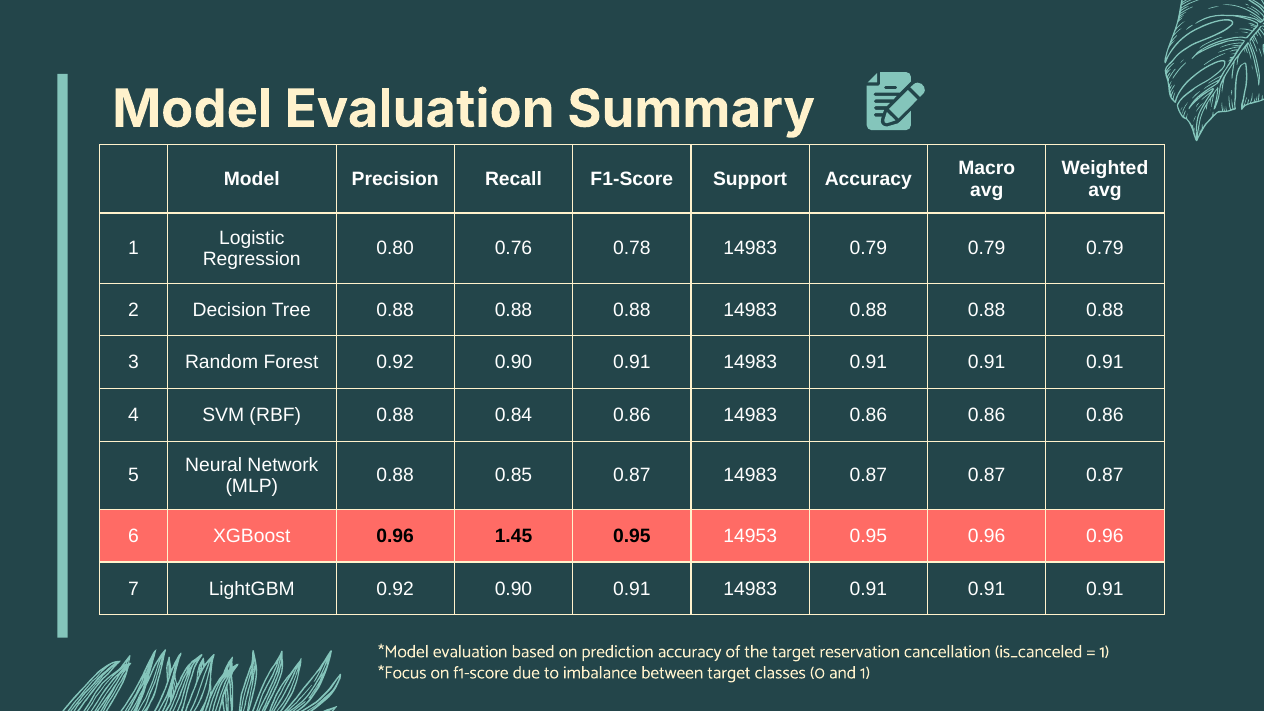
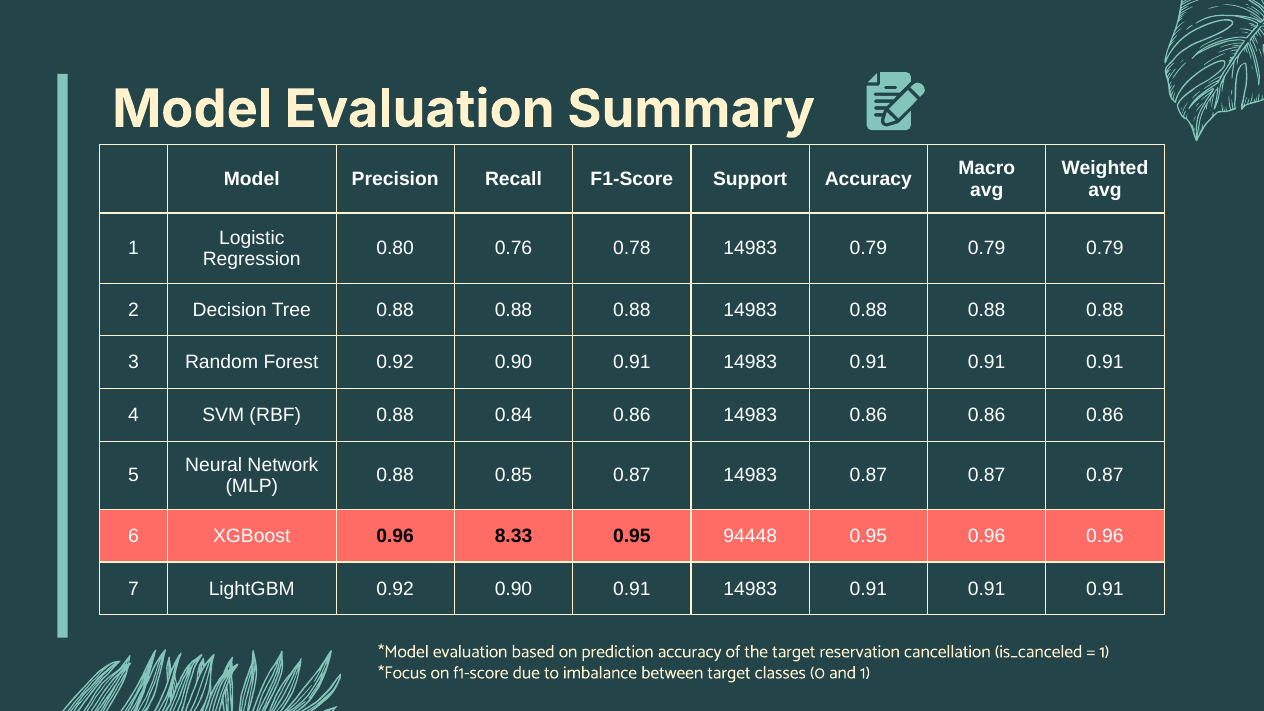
1.45: 1.45 -> 8.33 (513, 536)
14953: 14953 -> 94448 (750, 536)
